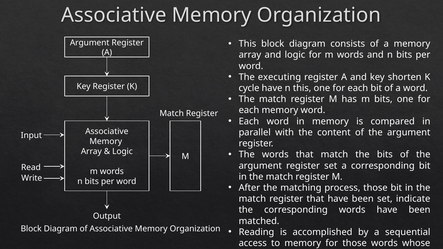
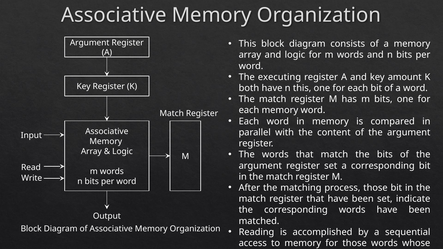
shorten: shorten -> amount (405, 77)
cycle: cycle -> both (249, 88)
